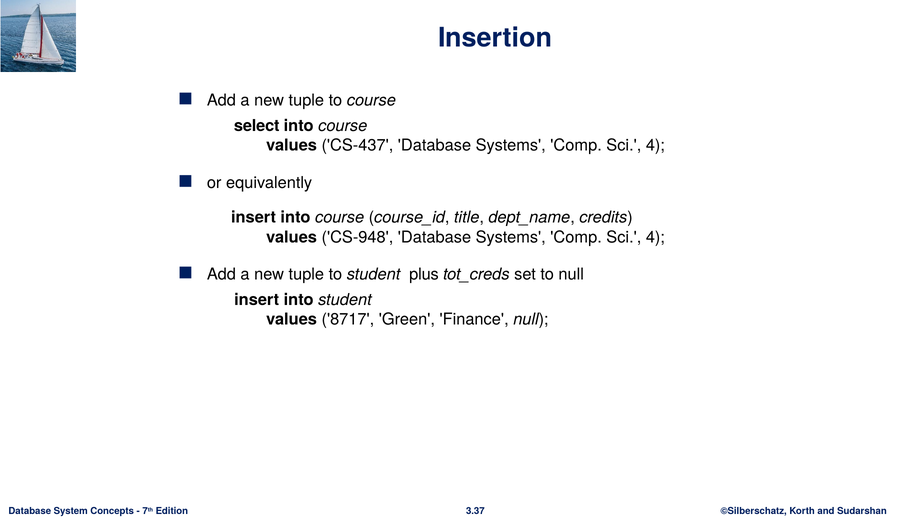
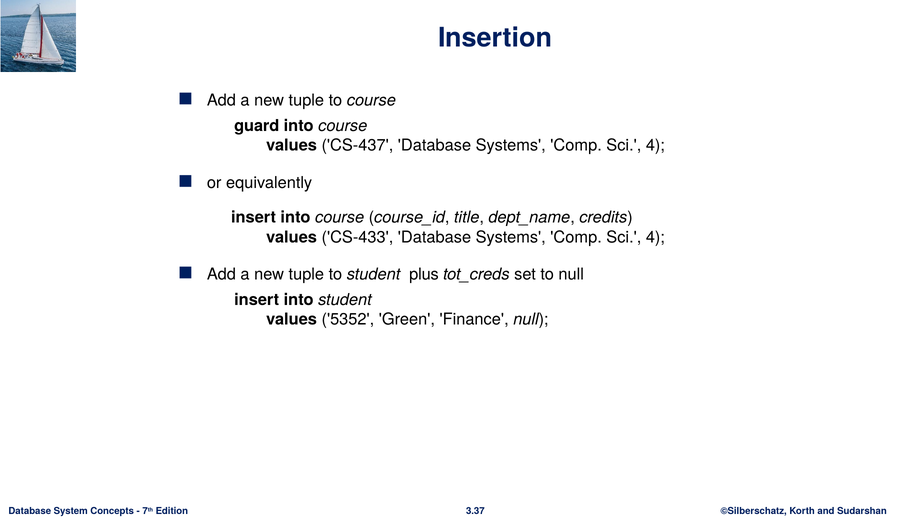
select: select -> guard (257, 126)
CS-948: CS-948 -> CS-433 (357, 237)
8717: 8717 -> 5352 (348, 319)
